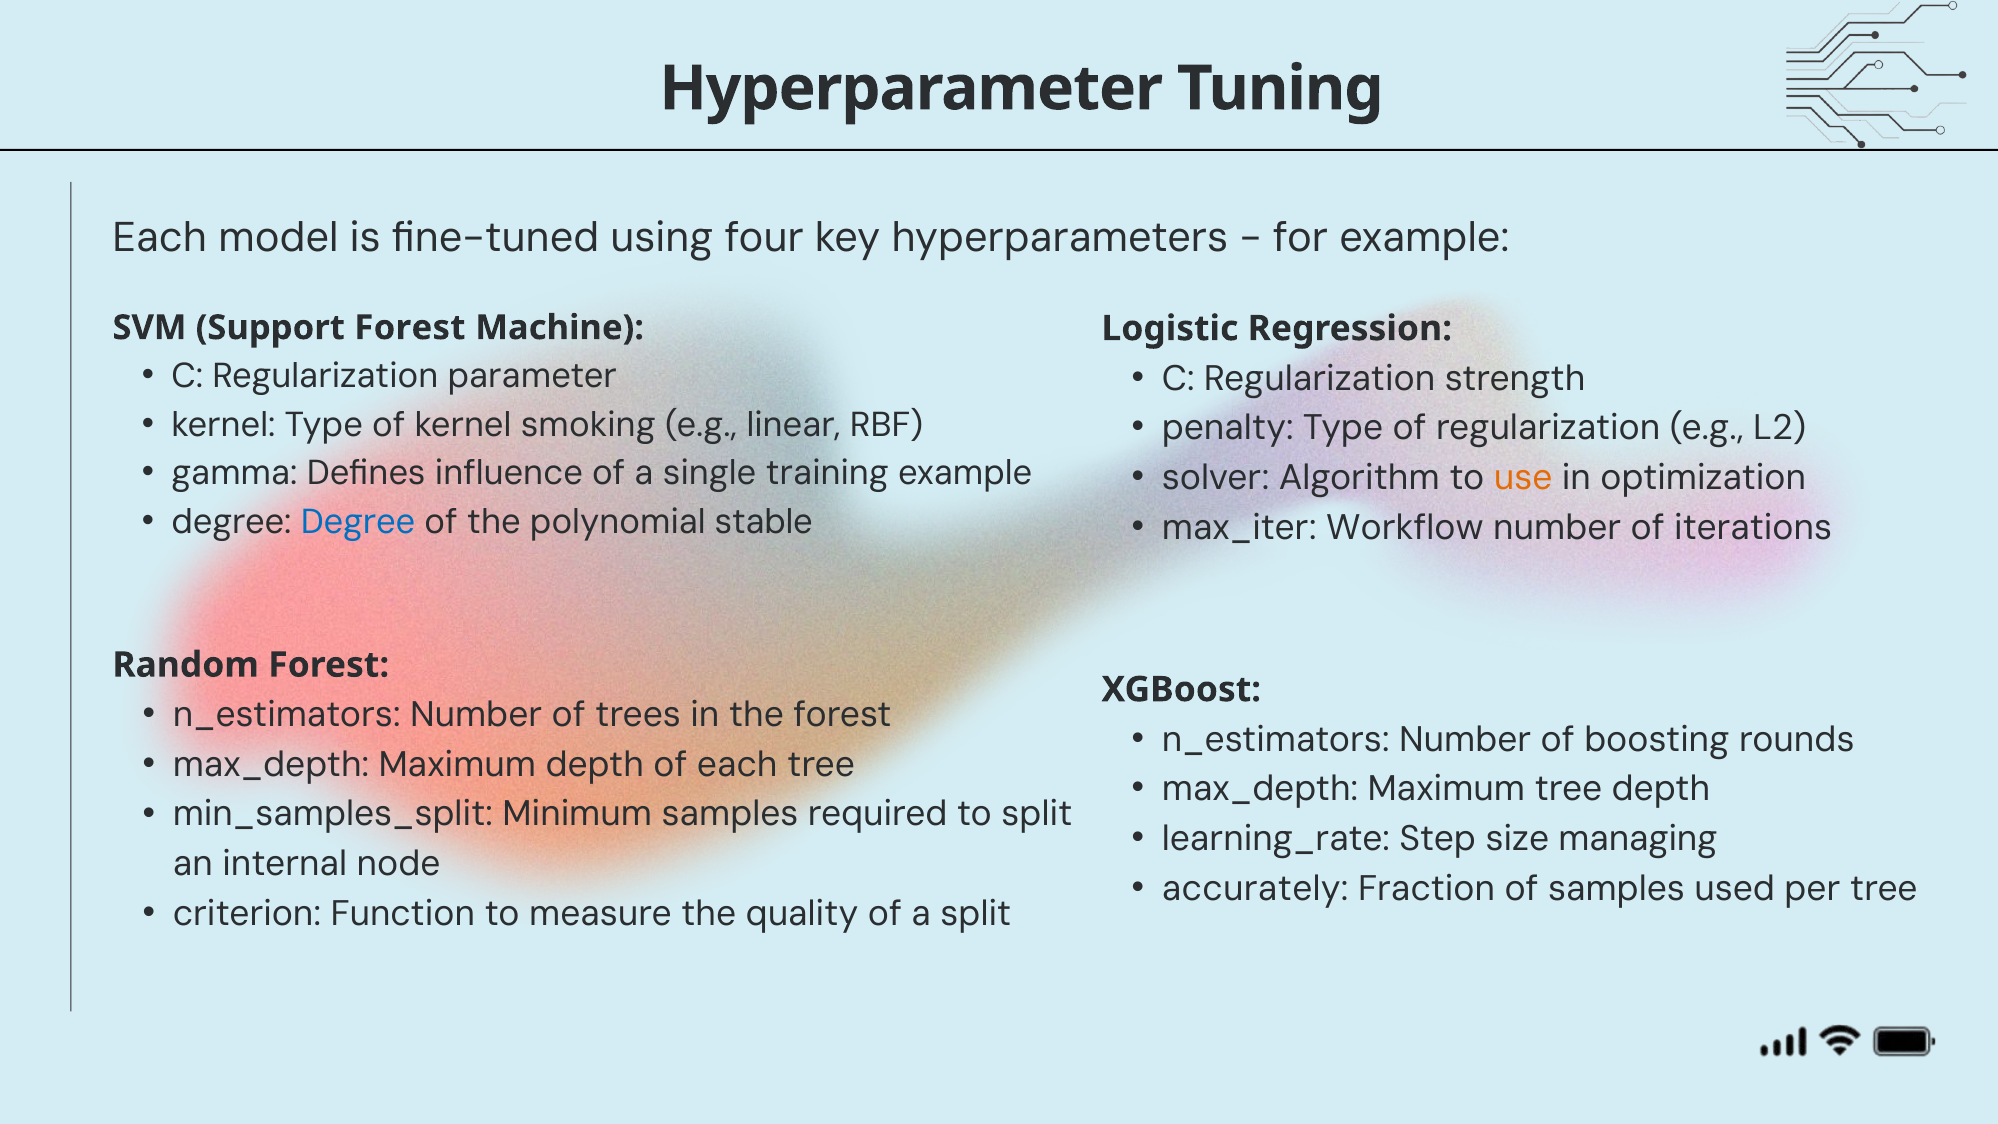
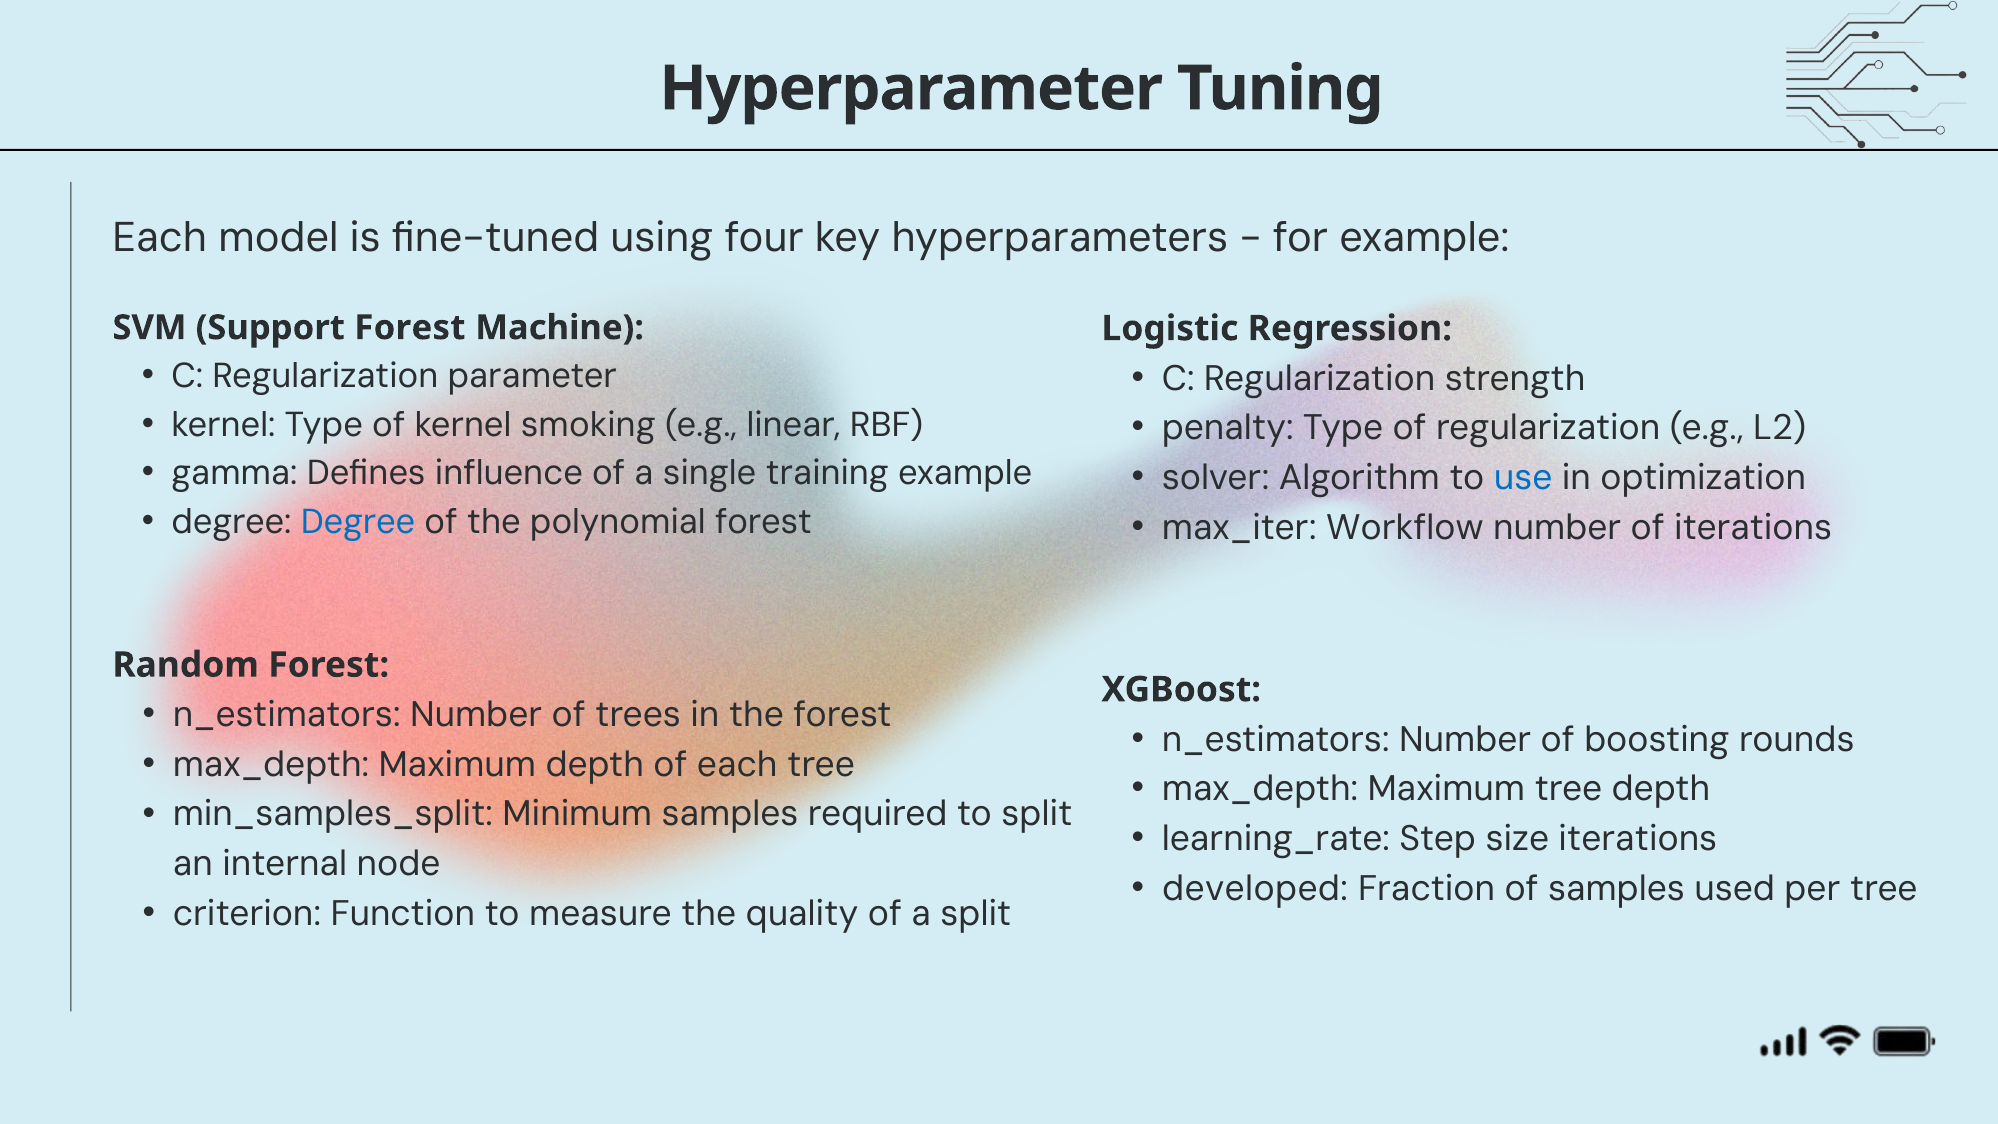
use colour: orange -> blue (1523, 478)
polynomial stable: stable -> forest (764, 522)
size managing: managing -> iterations (1638, 839)
accurately: accurately -> developed (1255, 888)
